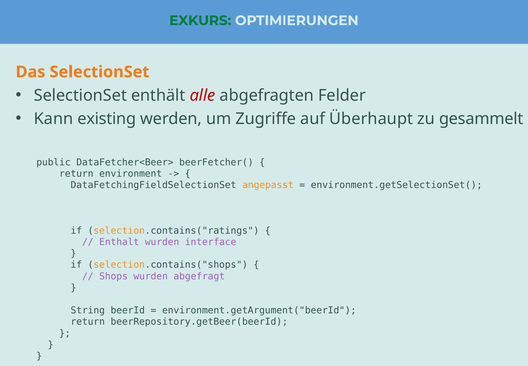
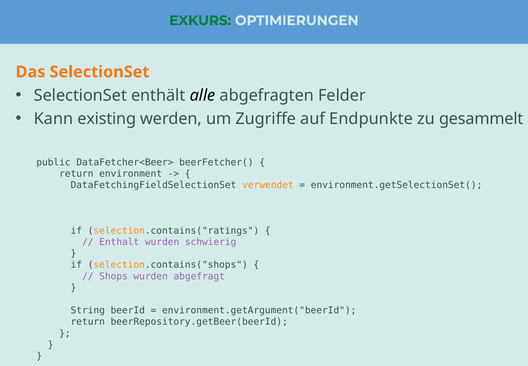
alle colour: red -> black (203, 95)
Überhaupt: Überhaupt -> Endpunkte (371, 119)
angepasst: angepasst -> verwendet (268, 185)
interface: interface -> schwierig (211, 242)
